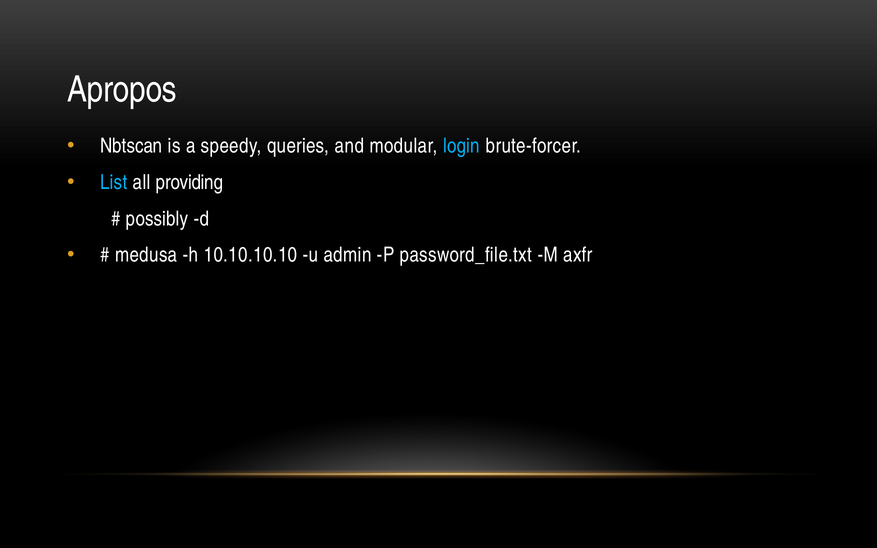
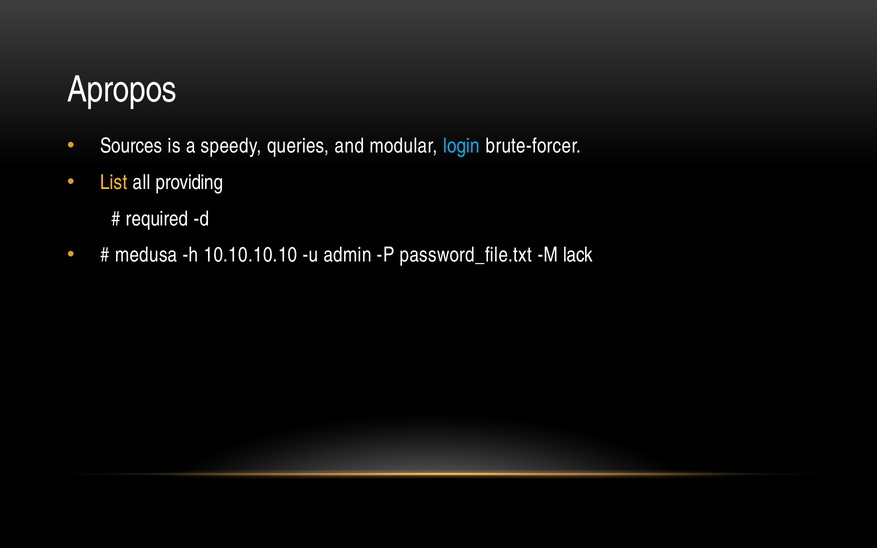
Nbtscan: Nbtscan -> Sources (131, 146)
List colour: light blue -> yellow (114, 182)
possibly: possibly -> required (157, 219)
axfr: axfr -> lack (578, 255)
